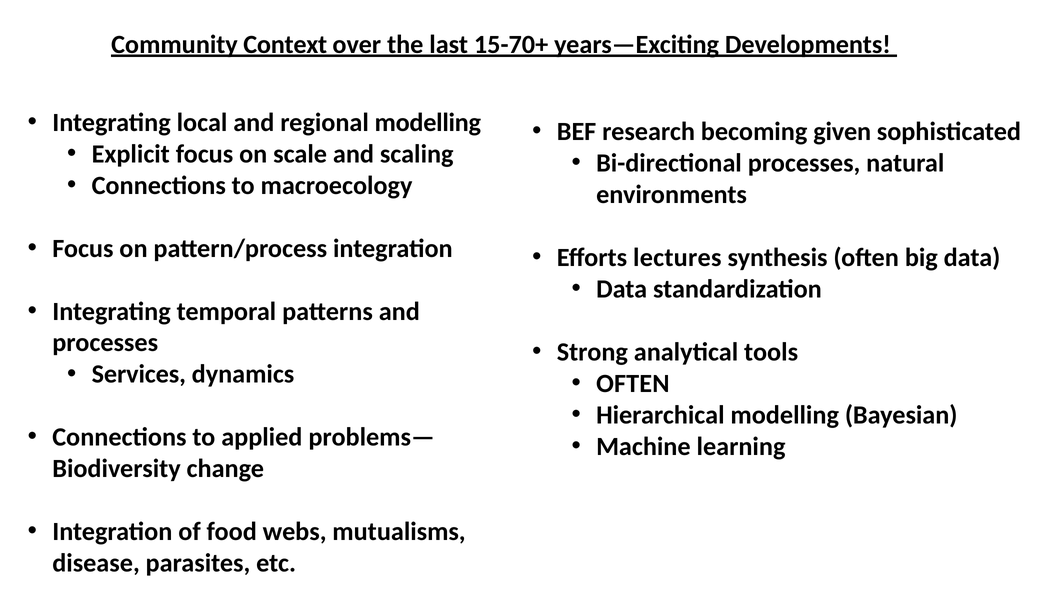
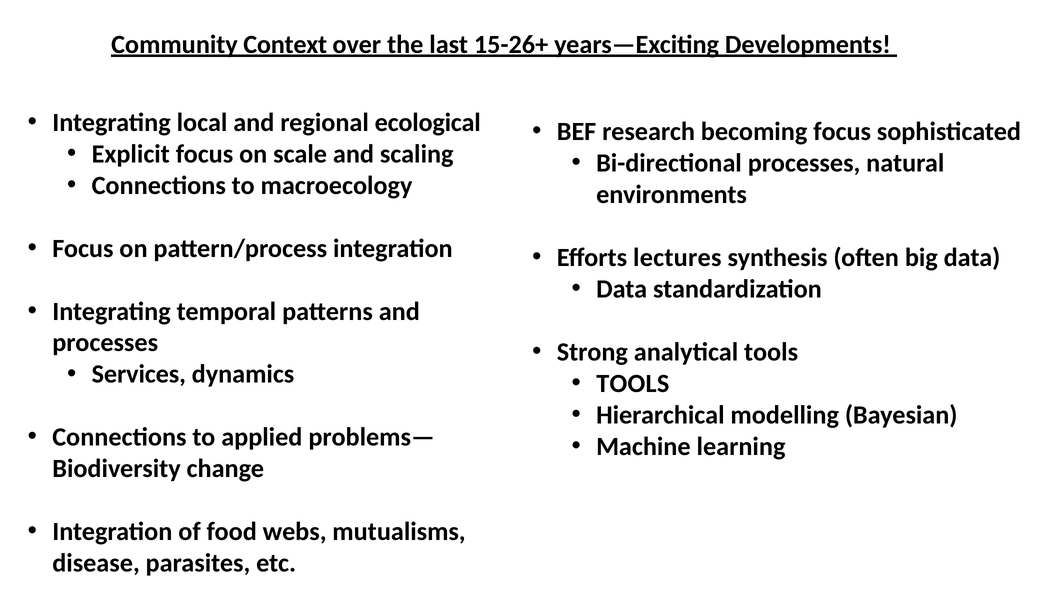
15-70+: 15-70+ -> 15-26+ (511, 45)
regional modelling: modelling -> ecological (428, 123)
becoming given: given -> focus (842, 132)
OFTEN: OFTEN -> TOOLS (633, 384)
